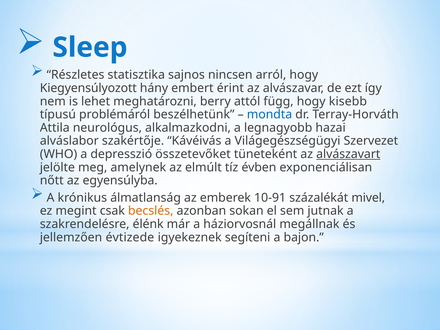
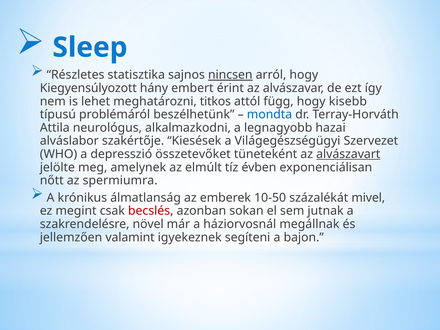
nincsen underline: none -> present (230, 75)
berry: berry -> titkos (215, 101)
Kávéivás: Kávéivás -> Kiesések (194, 141)
egyensúlyba: egyensúlyba -> spermiumra (120, 181)
10-91: 10-91 -> 10-50 (270, 198)
becslés colour: orange -> red (151, 211)
élénk: élénk -> növel (148, 224)
évtizede: évtizede -> valamint (130, 237)
